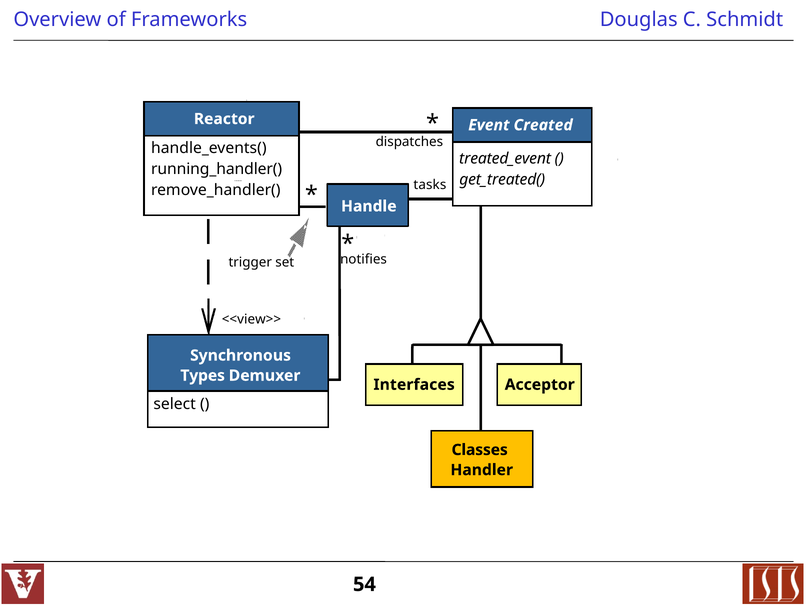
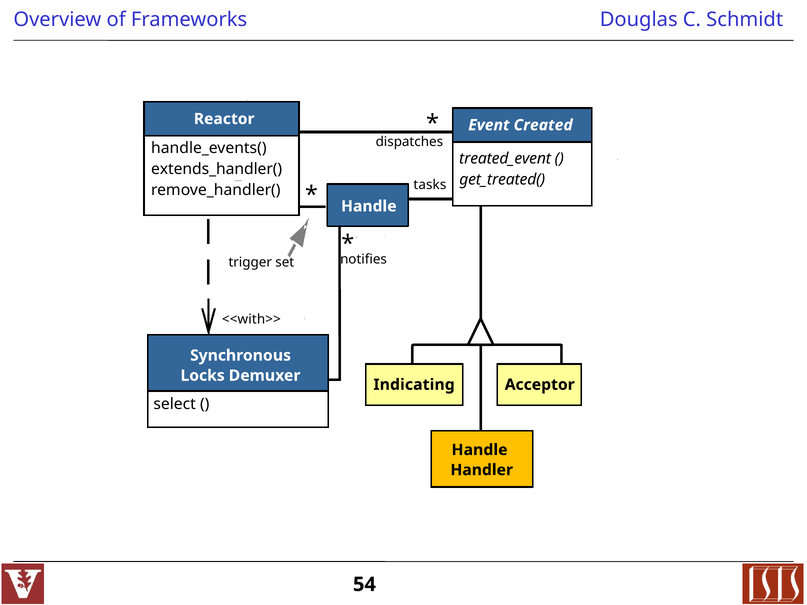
running_handler(: running_handler( -> extends_handler( (217, 169)
<<view>>: <<view>> -> <<with>> (251, 319)
Types: Types -> Locks (203, 376)
Interfaces: Interfaces -> Indicating (414, 385)
Classes: Classes -> Handle (480, 450)
